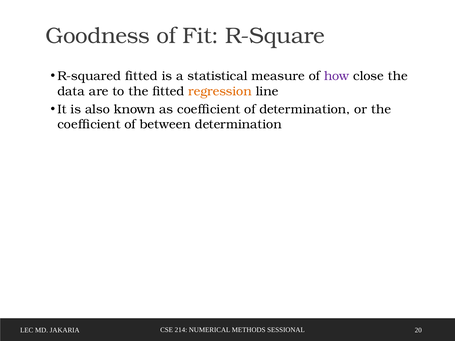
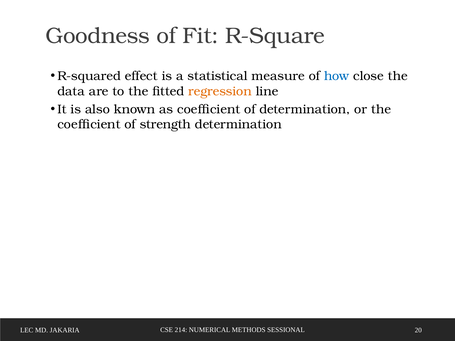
R-squared fitted: fitted -> effect (141, 76)
how colour: purple -> blue (337, 76)
between: between -> strength (165, 124)
